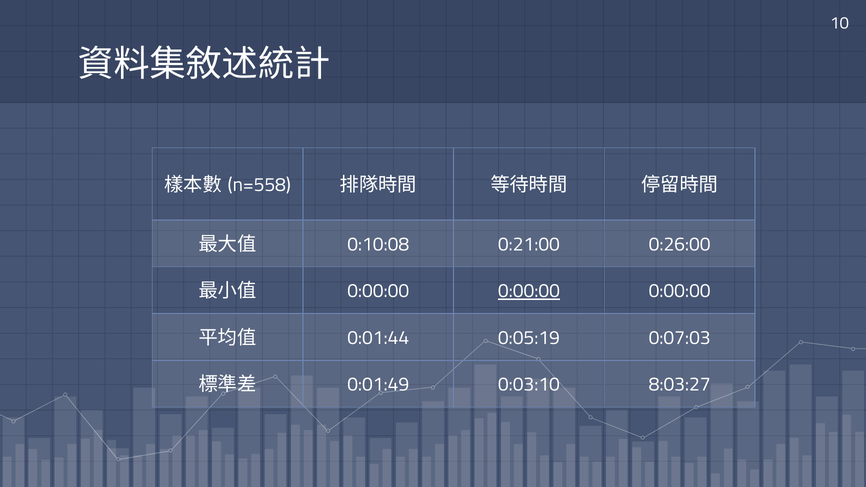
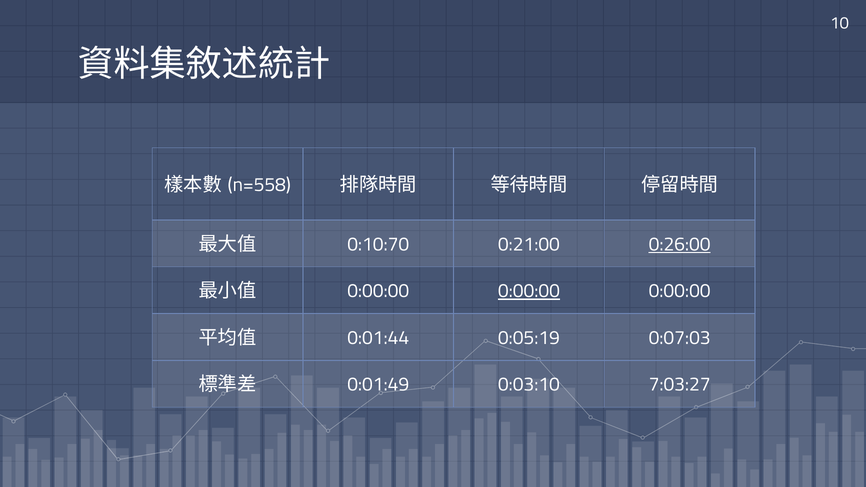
0:10:08: 0:10:08 -> 0:10:70 (378, 244)
0:26:00 underline: none -> present (680, 244)
8:03:27: 8:03:27 -> 7:03:27 (680, 385)
